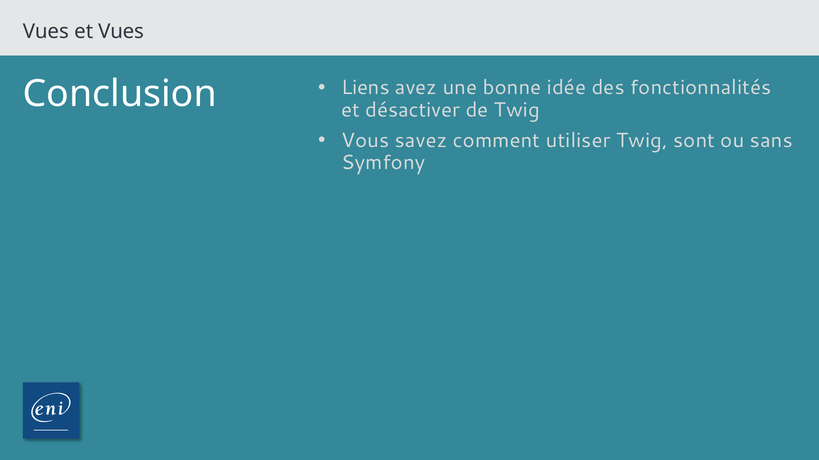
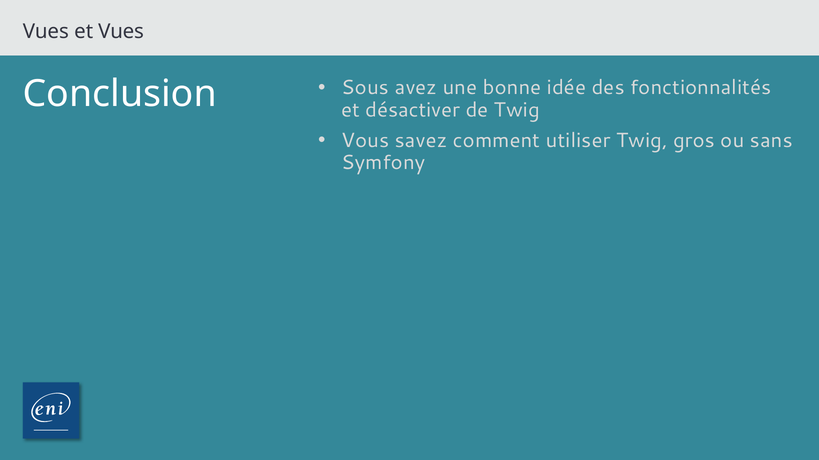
Liens: Liens -> Sous (365, 88)
sont: sont -> gros (694, 141)
